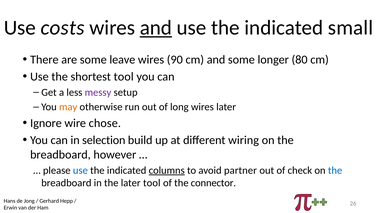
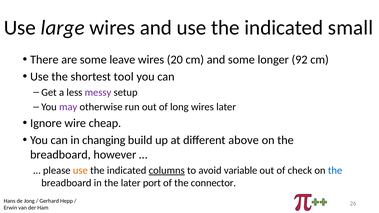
costs: costs -> large (63, 28)
and underline: present -> none (156, 28)
90: 90 -> 20 (175, 60)
80: 80 -> 92 (300, 60)
may colour: orange -> purple (68, 107)
chose: chose -> cheap (105, 123)
selection: selection -> changing (104, 140)
wiring: wiring -> above (244, 140)
use colour: blue -> orange (80, 170)
partner: partner -> variable (241, 170)
later tool: tool -> port (152, 183)
